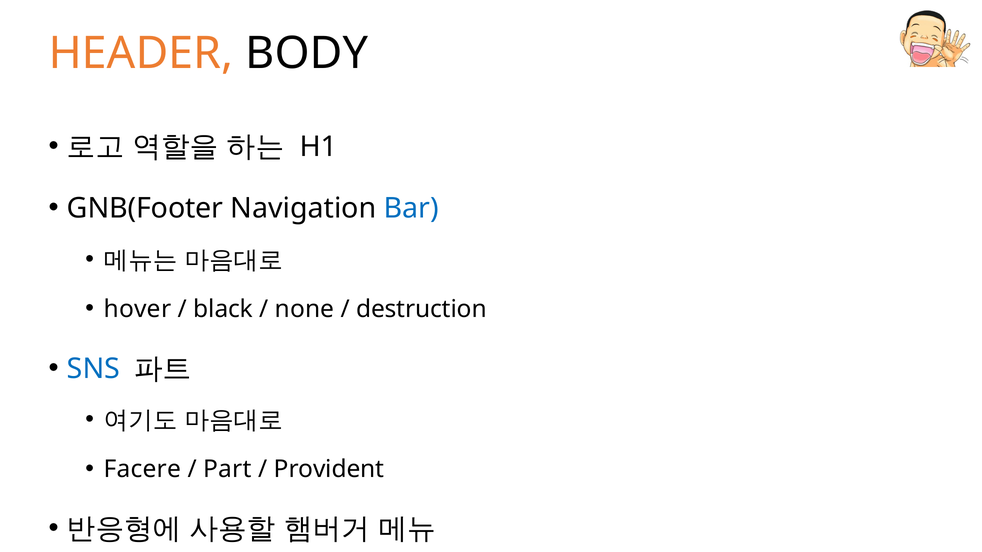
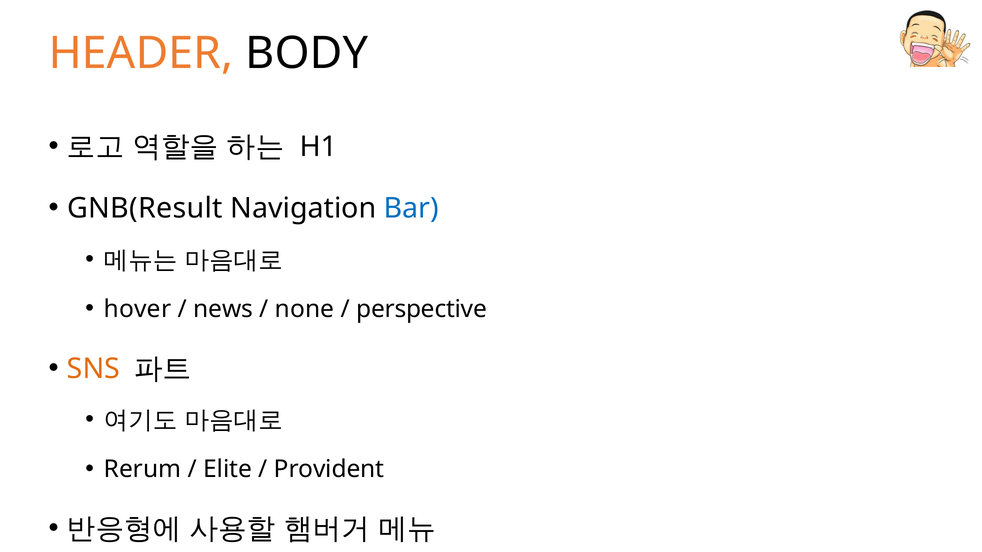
GNB(Footer: GNB(Footer -> GNB(Result (145, 209)
black: black -> news (223, 309)
destruction: destruction -> perspective (422, 309)
SNS colour: blue -> orange (93, 369)
Facere: Facere -> Rerum (143, 470)
Part: Part -> Elite (228, 470)
